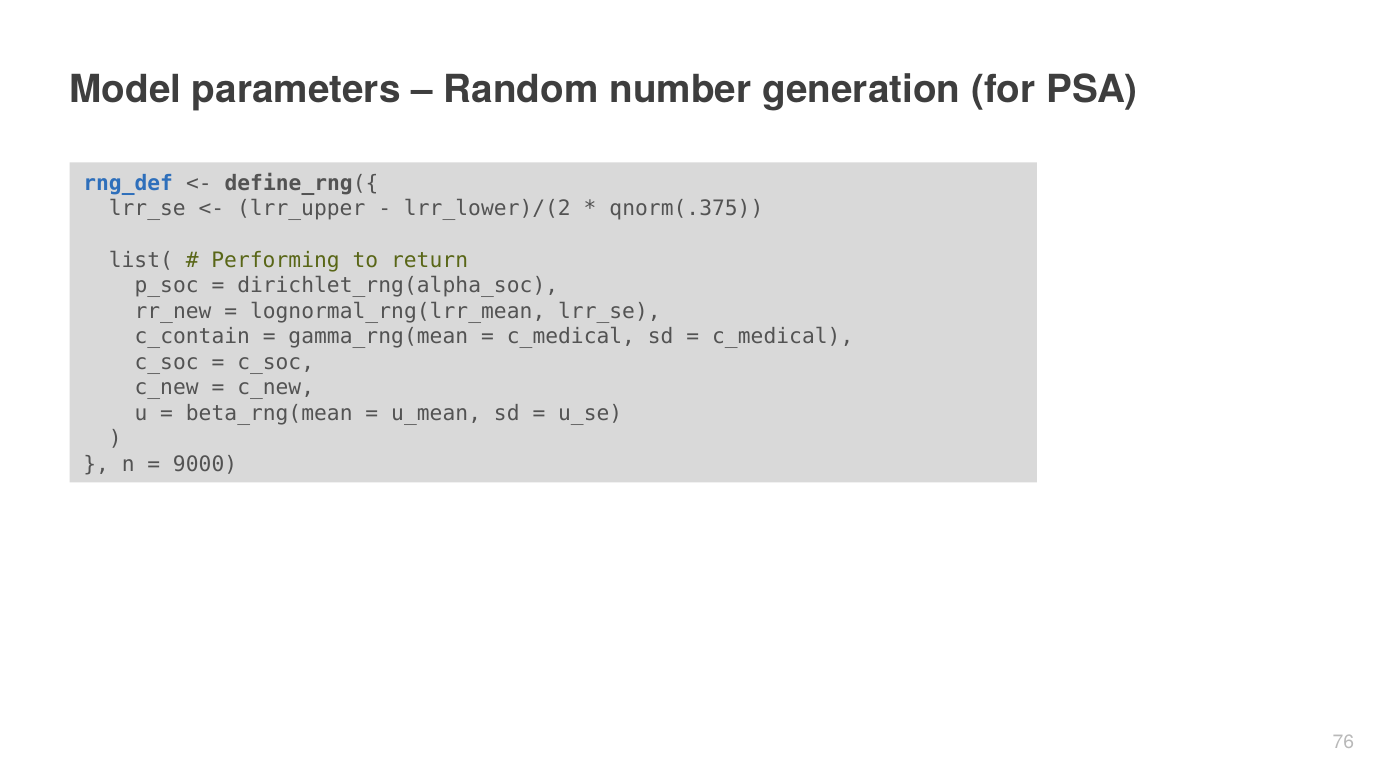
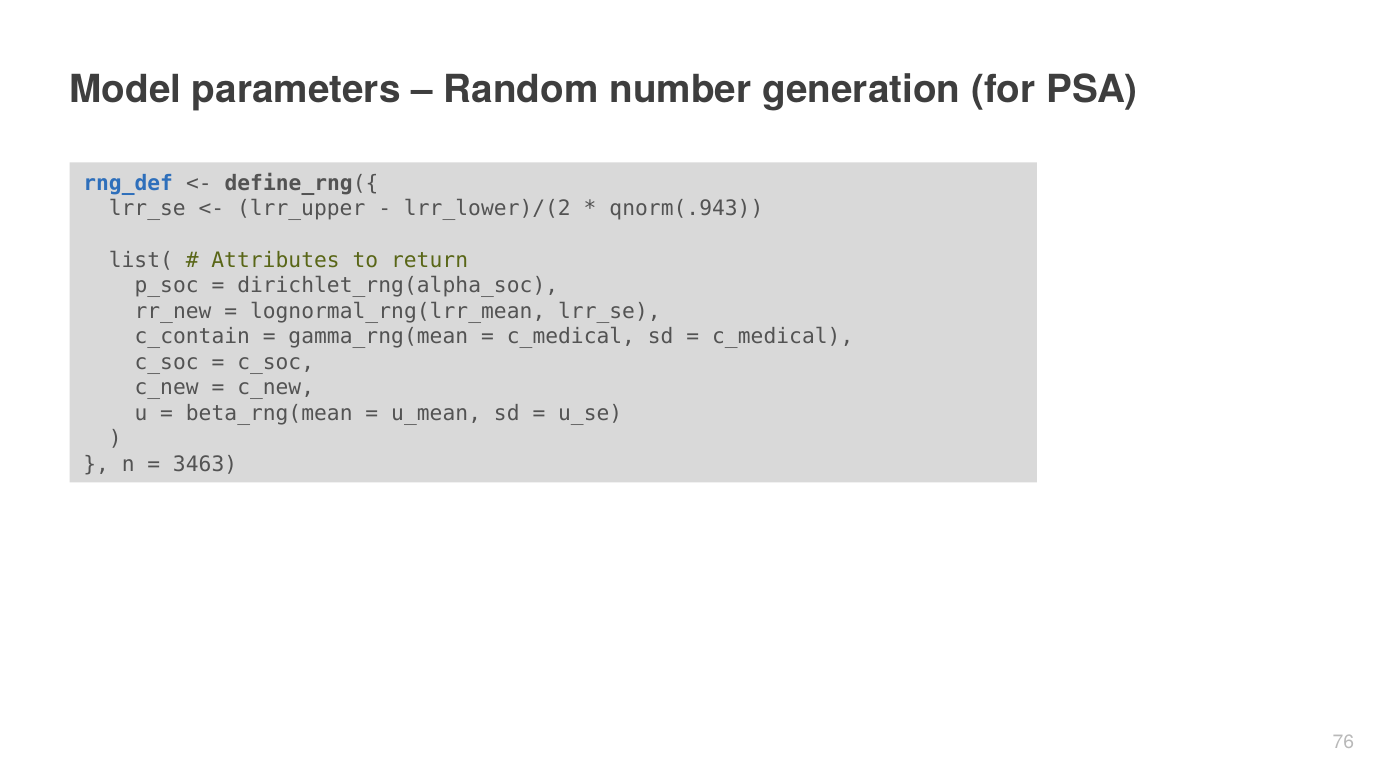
qnorm(.375: qnorm(.375 -> qnorm(.943 (686, 209)
Performing: Performing -> Attributes (276, 260)
9000: 9000 -> 3463 (205, 464)
